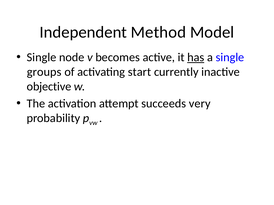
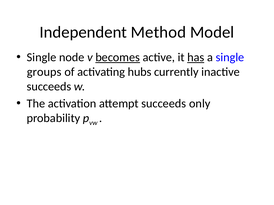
becomes underline: none -> present (118, 57)
start: start -> hubs (140, 72)
objective: objective -> succeeds (49, 87)
very: very -> only (200, 104)
